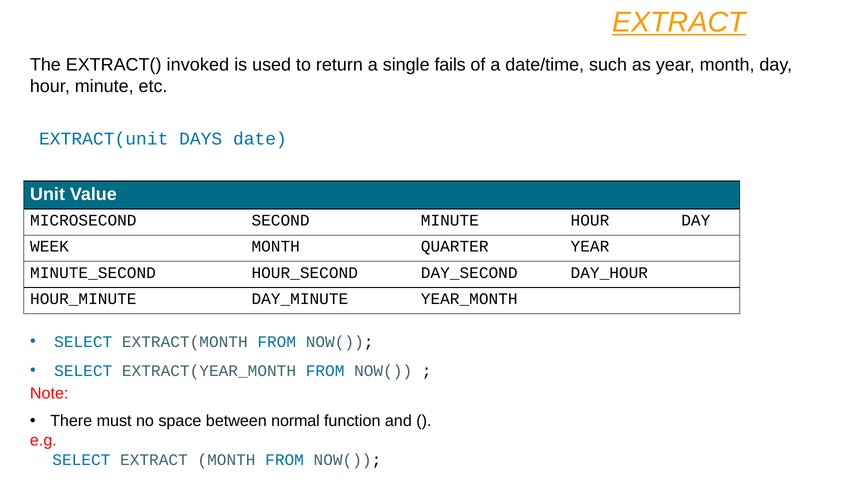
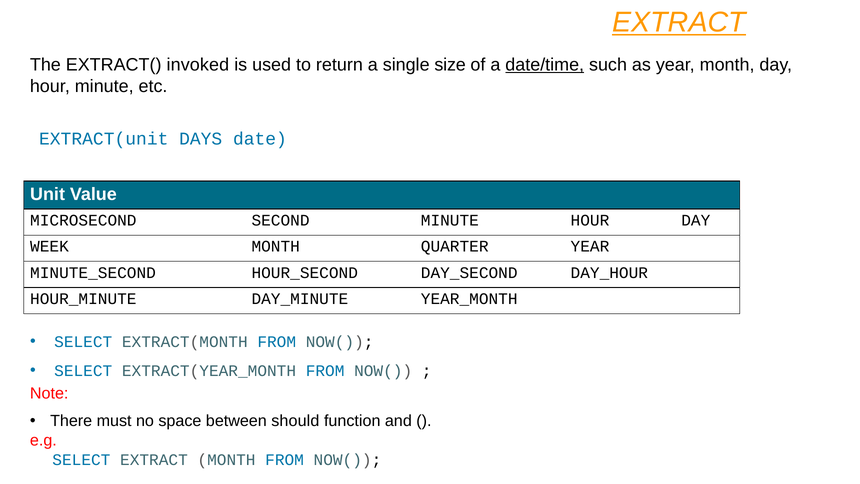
fails: fails -> size (450, 65)
date/time underline: none -> present (545, 65)
normal: normal -> should (295, 421)
